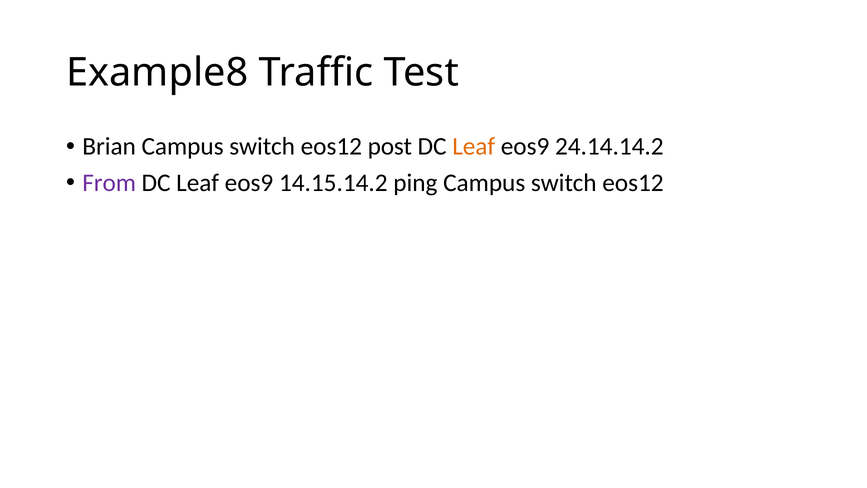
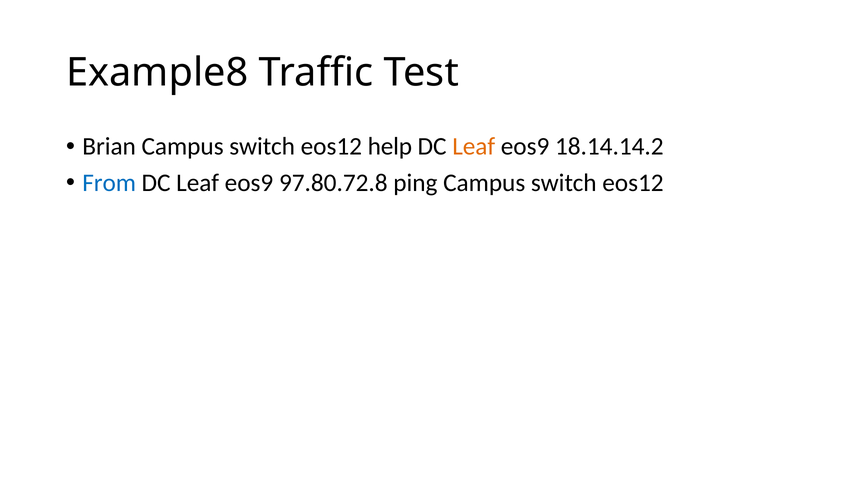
post: post -> help (390, 147)
24.14.14.2: 24.14.14.2 -> 18.14.14.2 (609, 147)
From colour: purple -> blue (109, 183)
14.15.14.2: 14.15.14.2 -> 97.80.72.8 (333, 183)
